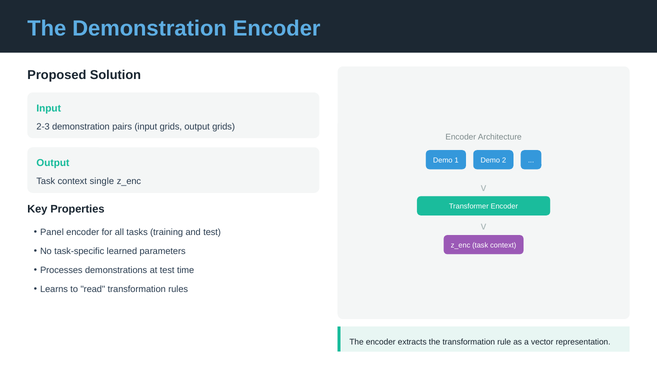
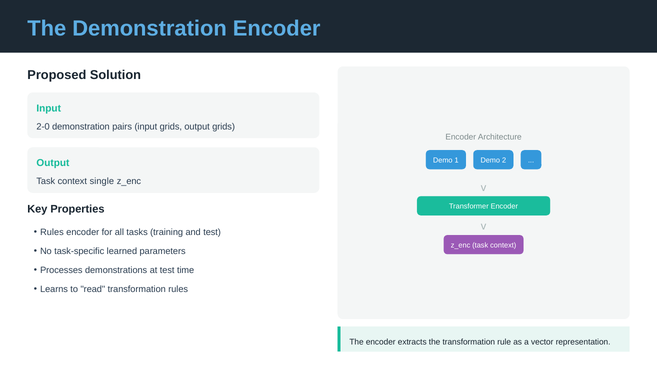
2-3: 2-3 -> 2-0 (43, 126)
Panel: Panel -> Rules (52, 232)
